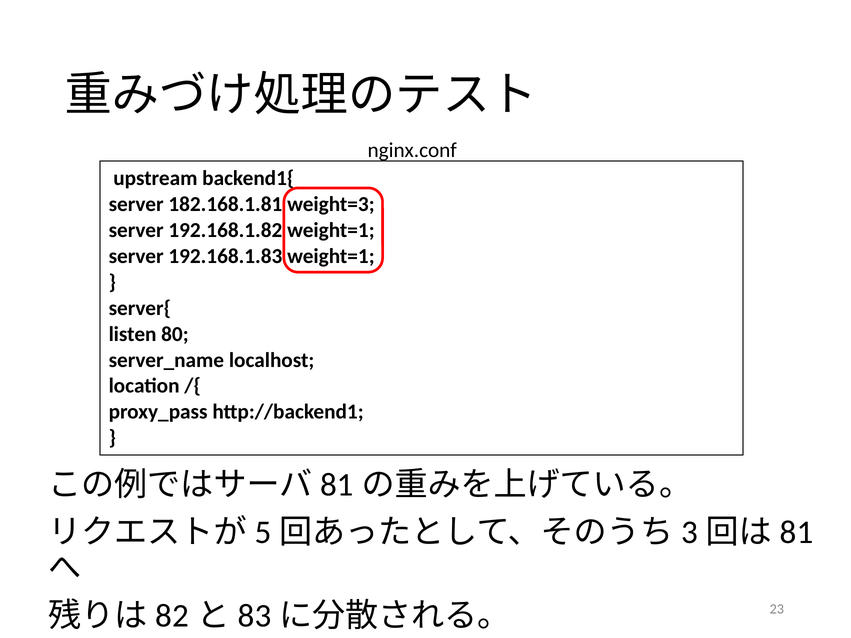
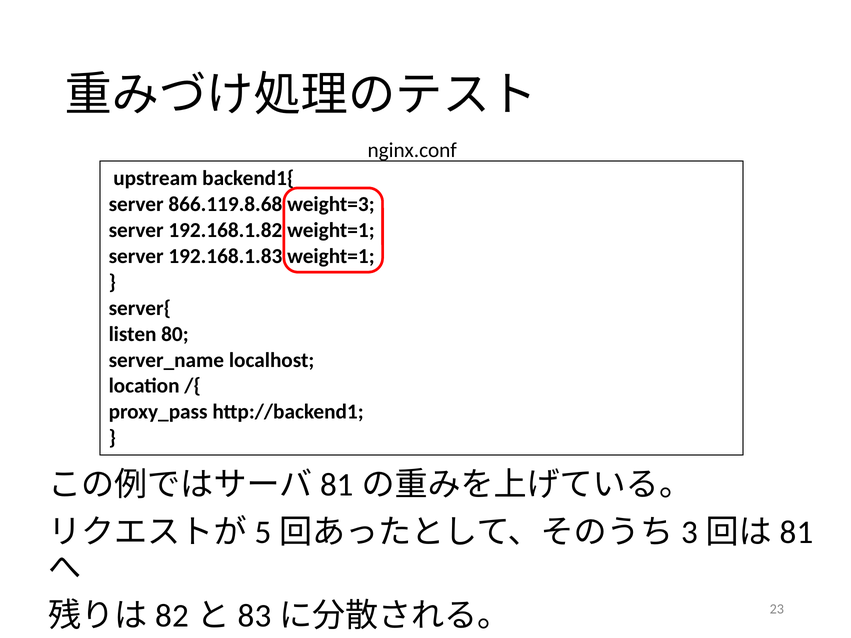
182.168.1.81: 182.168.1.81 -> 866.119.8.68 (225, 204)
